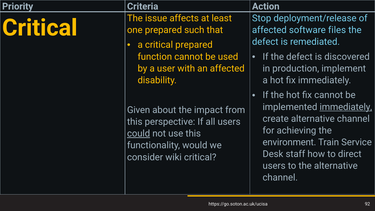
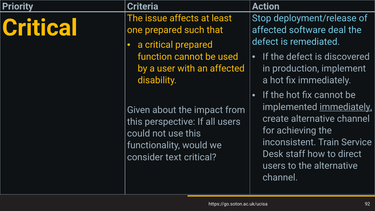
files: files -> deal (337, 30)
could underline: present -> none (139, 134)
environment: environment -> inconsistent (289, 142)
wiki: wiki -> text (173, 157)
